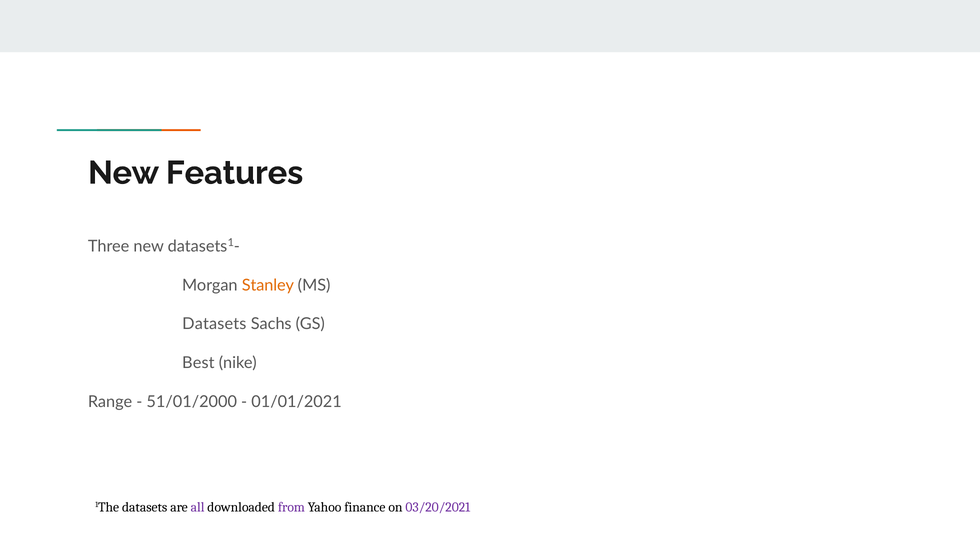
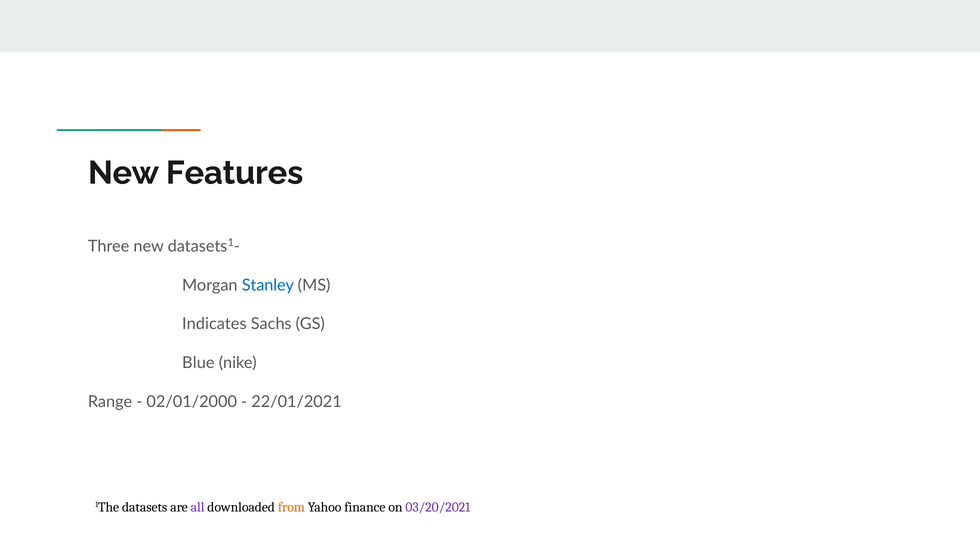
Stanley colour: orange -> blue (268, 285)
Datasets: Datasets -> Indicates (214, 324)
Best: Best -> Blue (198, 363)
51/01/2000: 51/01/2000 -> 02/01/2000 (192, 402)
01/01/2021: 01/01/2021 -> 22/01/2021 (297, 402)
from colour: purple -> orange (291, 507)
